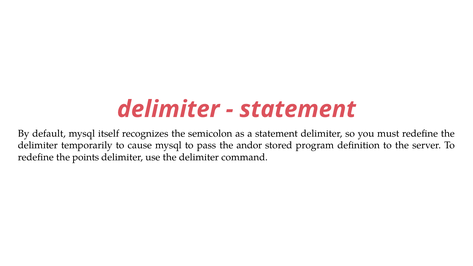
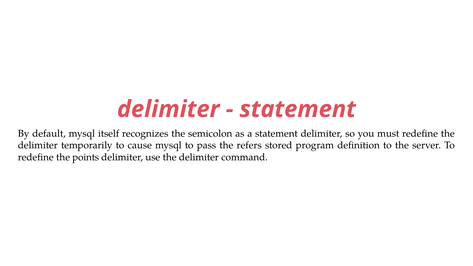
andor: andor -> refers (249, 145)
